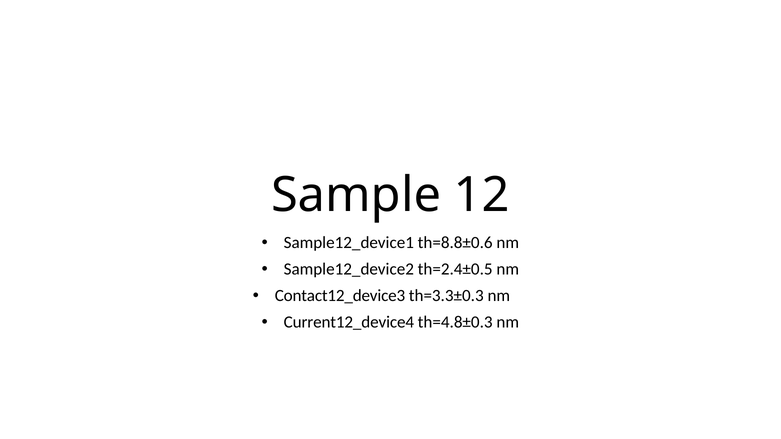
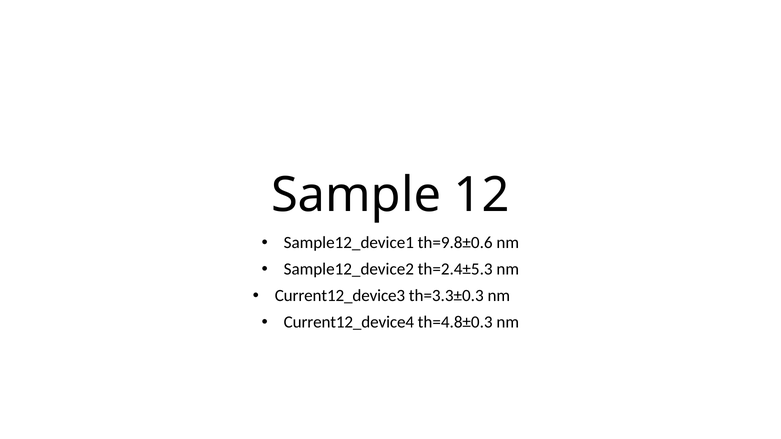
th=8.8±0.6: th=8.8±0.6 -> th=9.8±0.6 (455, 243)
th=2.4±0.5: th=2.4±0.5 -> th=2.4±5.3 (455, 269)
Contact12_device3: Contact12_device3 -> Current12_device3 (340, 296)
